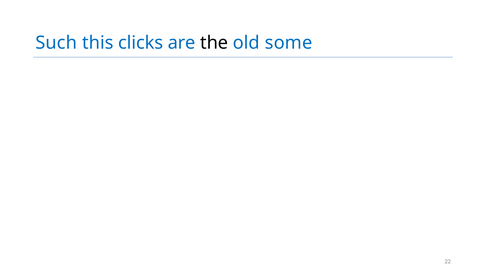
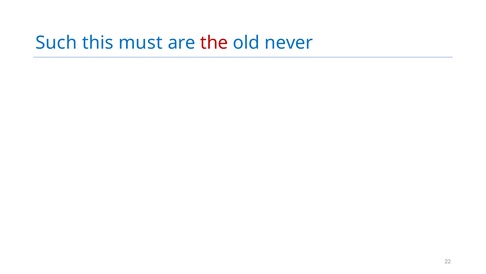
clicks: clicks -> must (141, 43)
the colour: black -> red (214, 43)
some: some -> never (289, 43)
